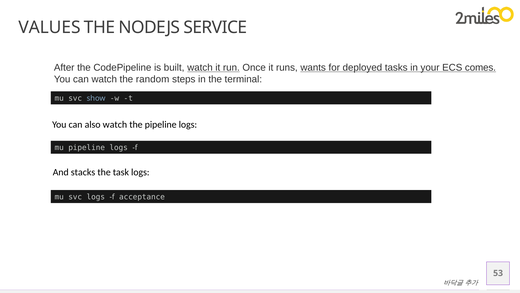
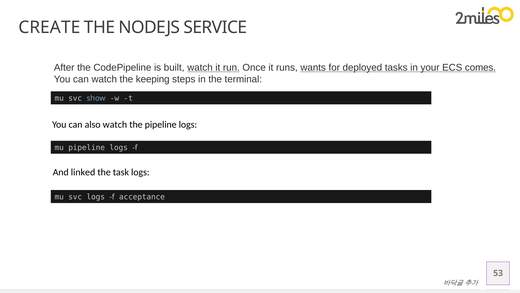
VALUES: VALUES -> CREATE (49, 28)
random: random -> keeping (153, 79)
stacks: stacks -> linked (83, 172)
